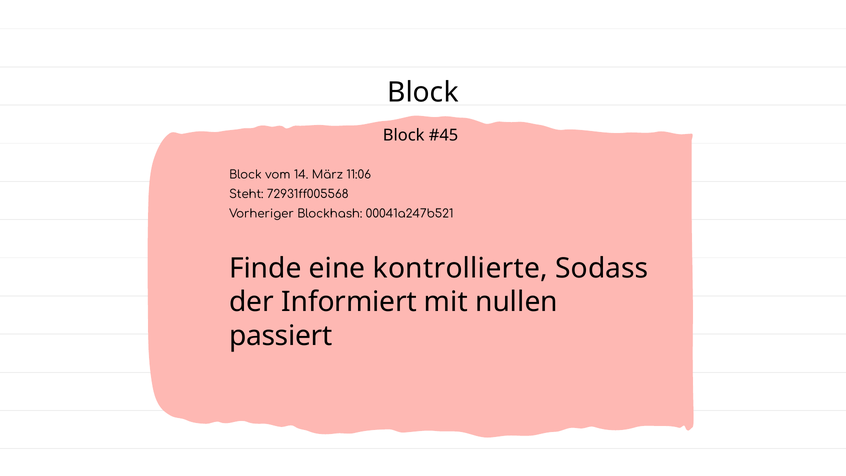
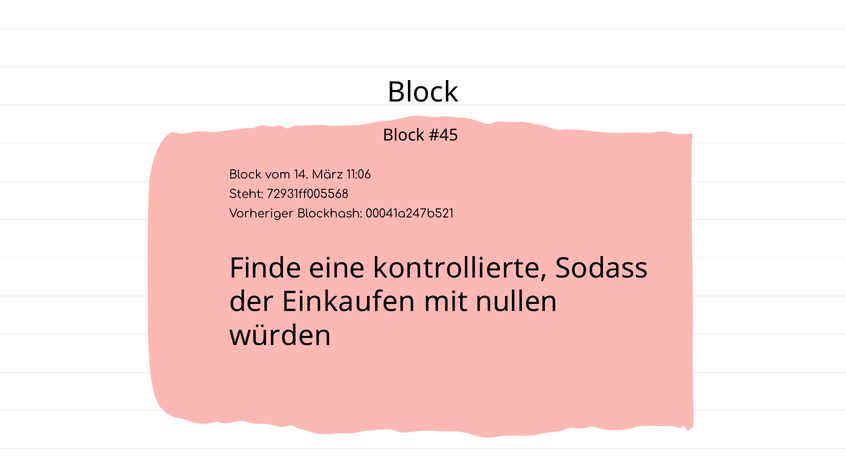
Informiert: Informiert -> Einkaufen (349, 302)
passiert: passiert -> würden (280, 336)
